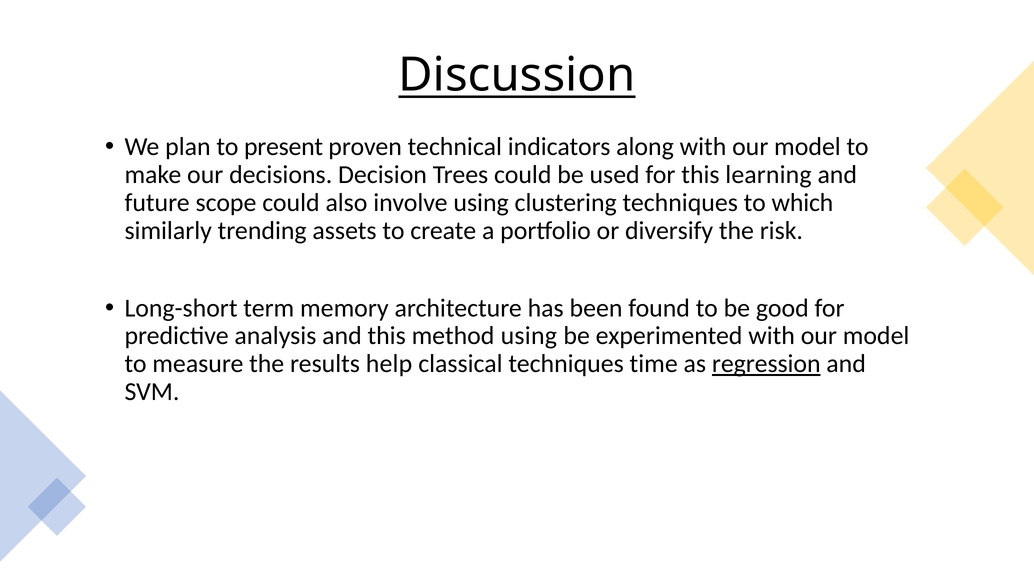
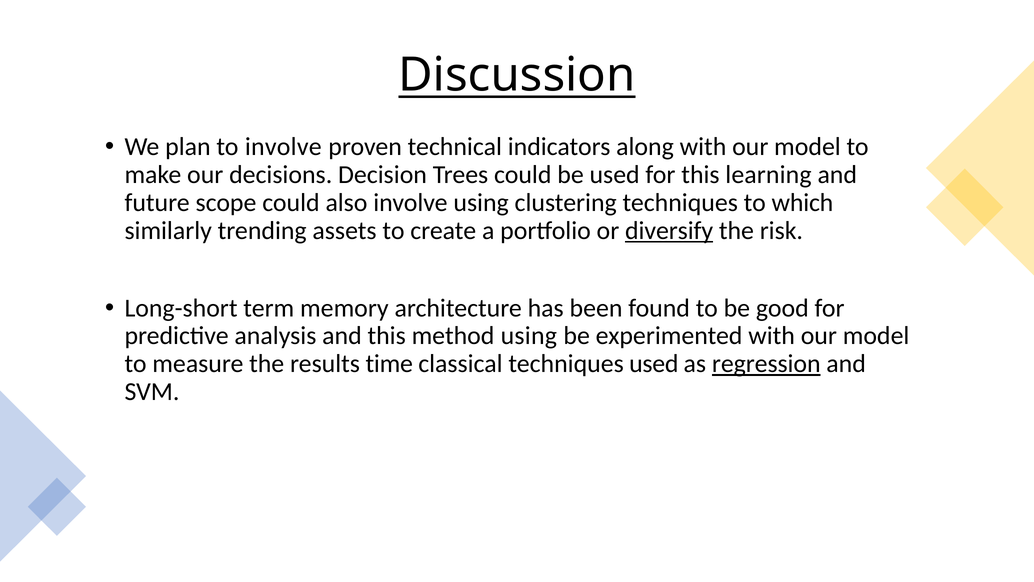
to present: present -> involve (283, 147)
diversify underline: none -> present (669, 230)
help: help -> time (389, 364)
techniques time: time -> used (654, 364)
